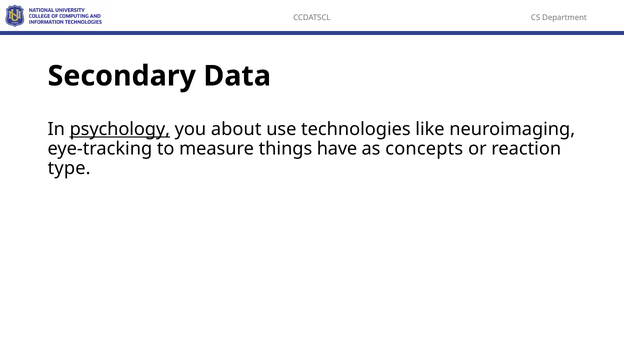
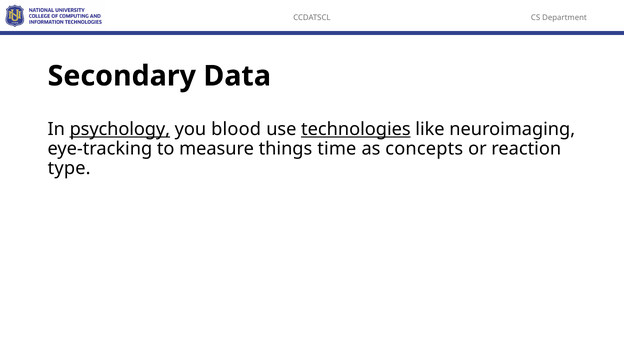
about: about -> blood (236, 129)
technologies underline: none -> present (356, 129)
have: have -> time (337, 149)
